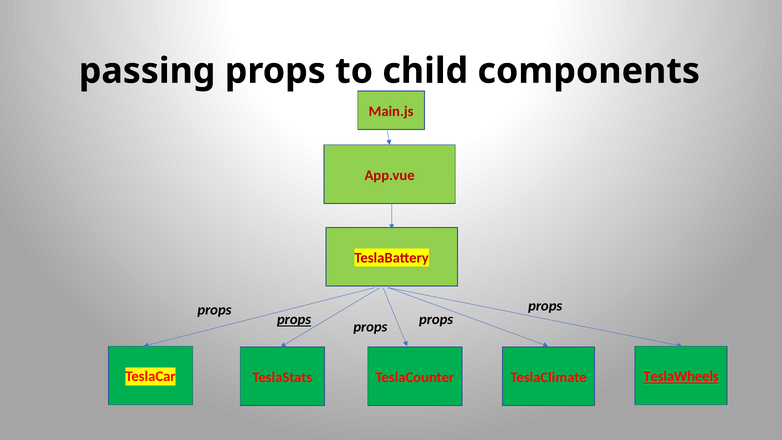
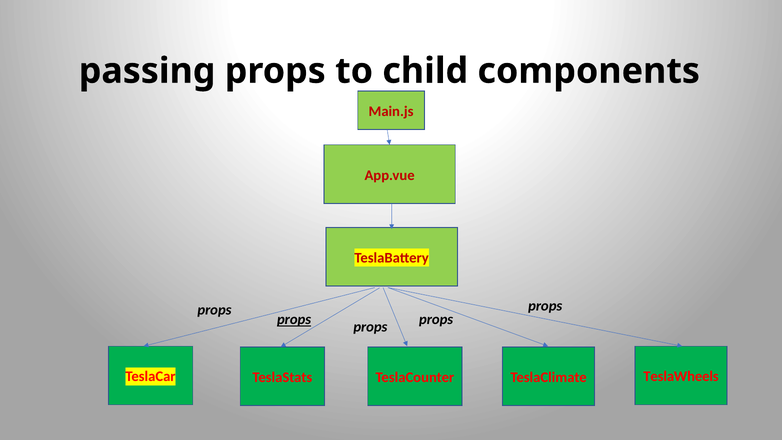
TeslaWheels underline: present -> none (681, 376)
